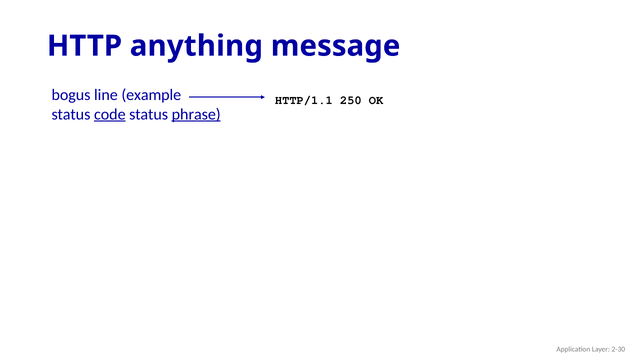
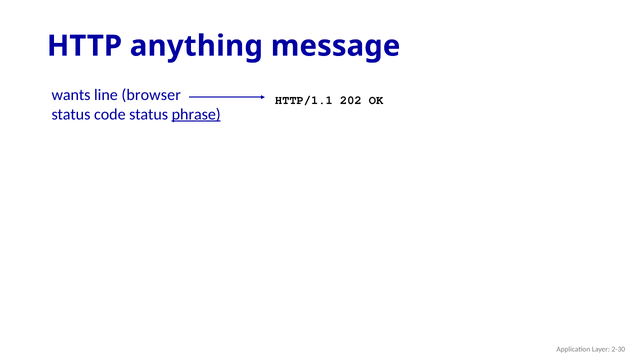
bogus: bogus -> wants (71, 95)
example: example -> browser (151, 95)
250: 250 -> 202 (351, 100)
code underline: present -> none (110, 114)
